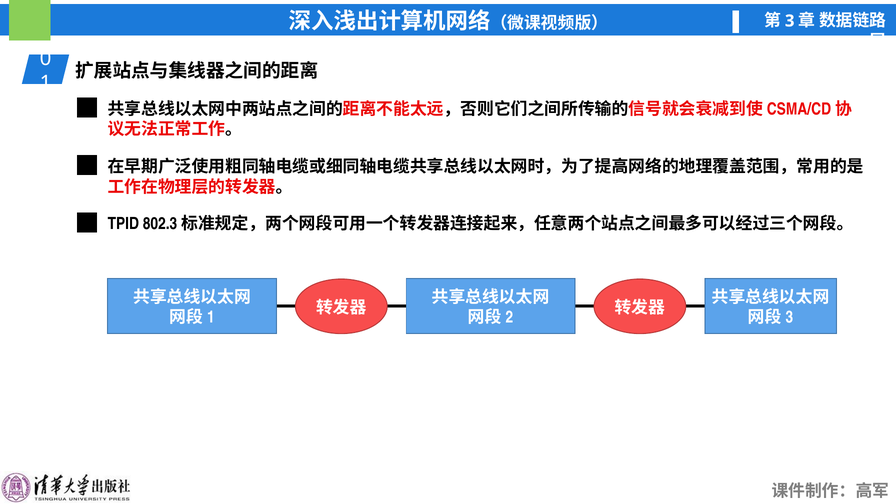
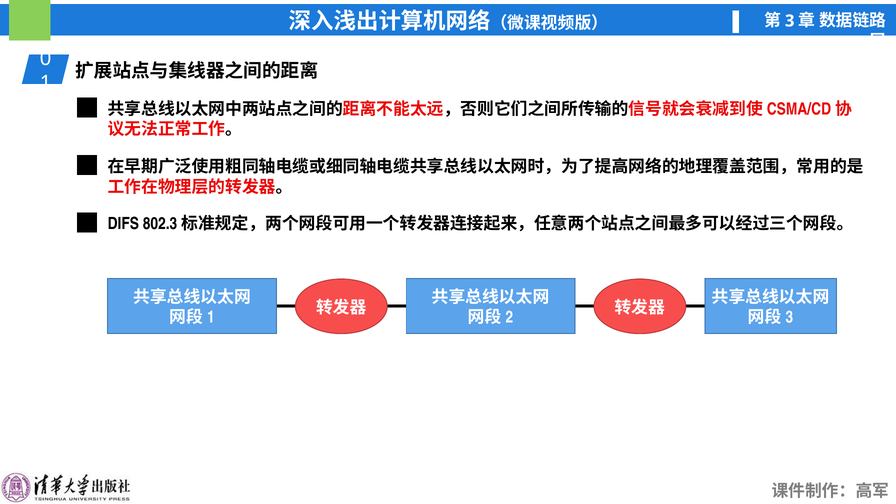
TPID: TPID -> DIFS (123, 224)
